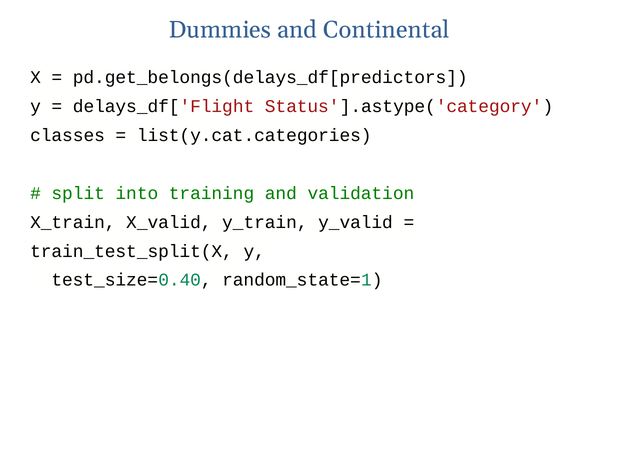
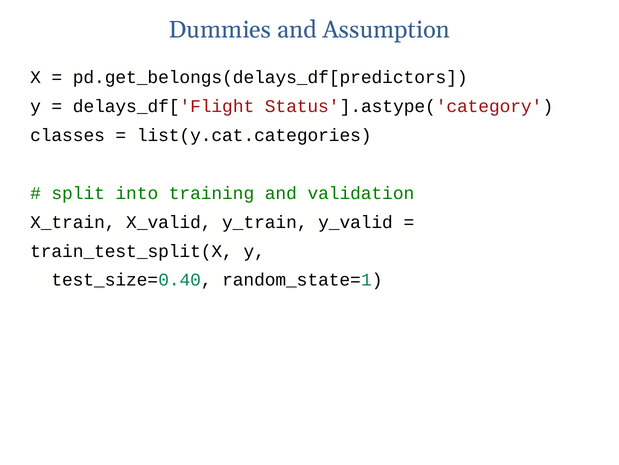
Continental: Continental -> Assumption (386, 30)
